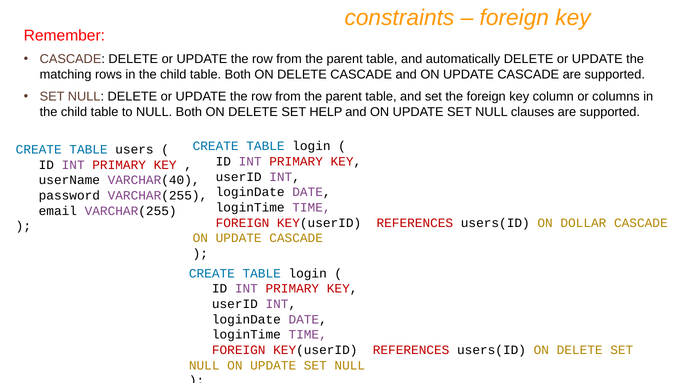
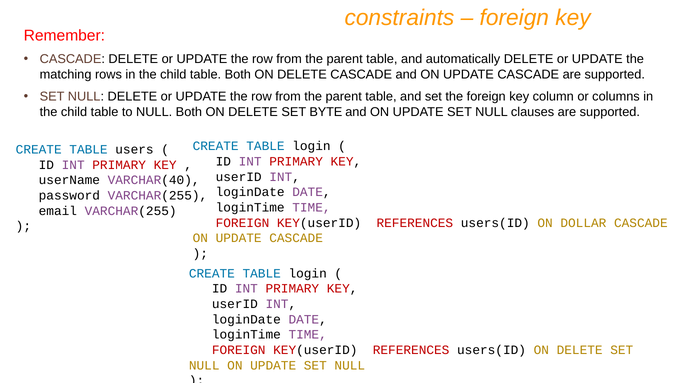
HELP: HELP -> BYTE (326, 112)
